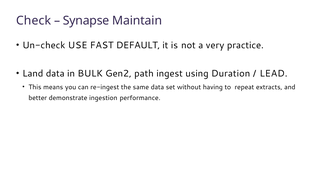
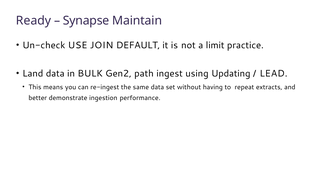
Check: Check -> Ready (34, 21)
FAST: FAST -> JOIN (102, 45)
very: very -> limit (215, 45)
Duration: Duration -> Updating (231, 74)
